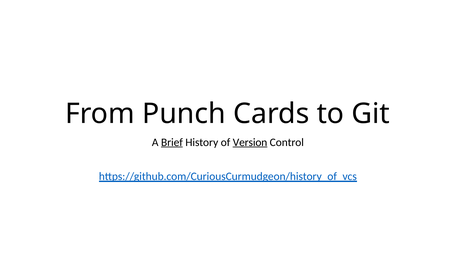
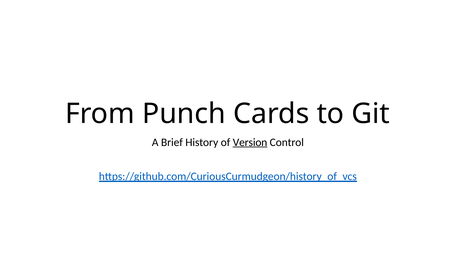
Brief underline: present -> none (172, 142)
